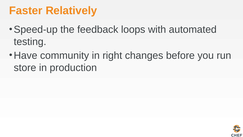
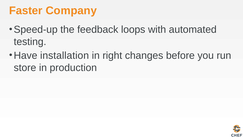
Relatively: Relatively -> Company (71, 11)
community: community -> installation (65, 55)
